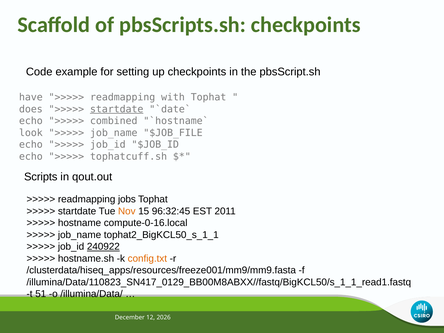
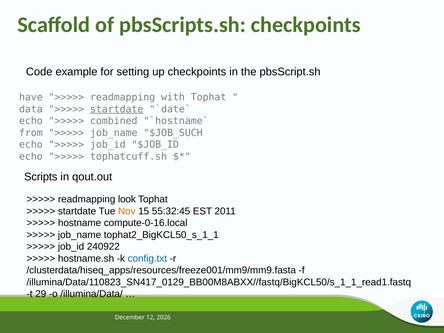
does: does -> data (31, 109)
look: look -> from (31, 133)
$JOB_FILE: $JOB_FILE -> $JOB_SUCH (173, 133)
jobs: jobs -> look (127, 199)
96:32:45: 96:32:45 -> 55:32:45 (171, 211)
240922 underline: present -> none (103, 247)
config.txt colour: orange -> blue (147, 259)
51: 51 -> 29 (41, 294)
